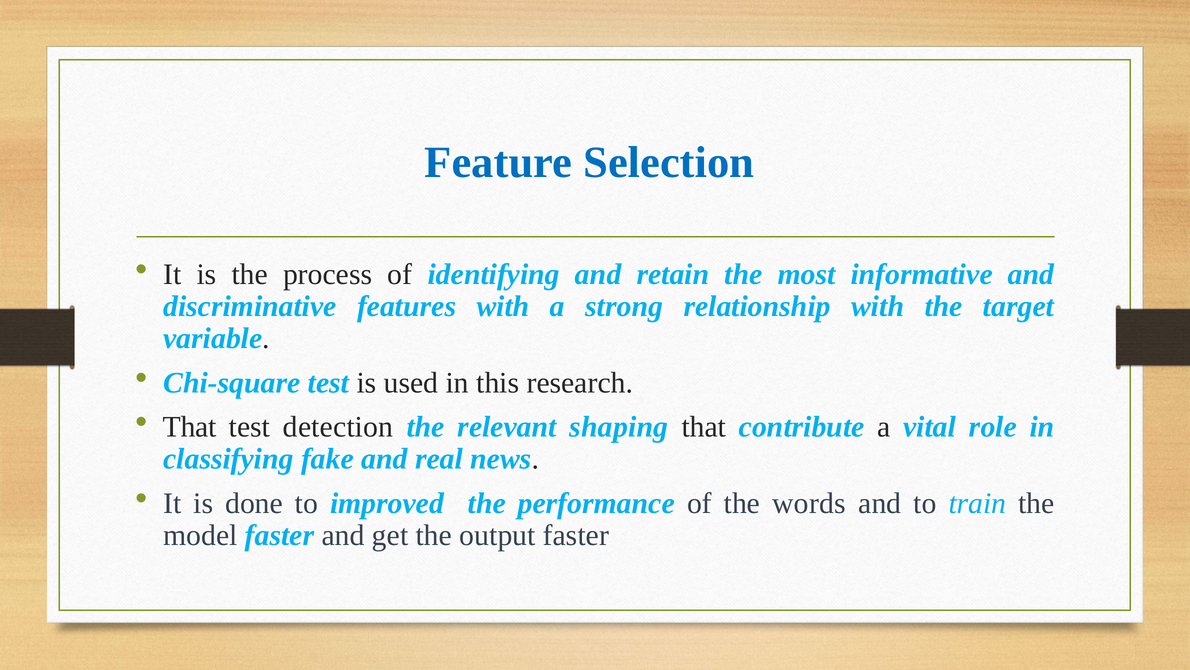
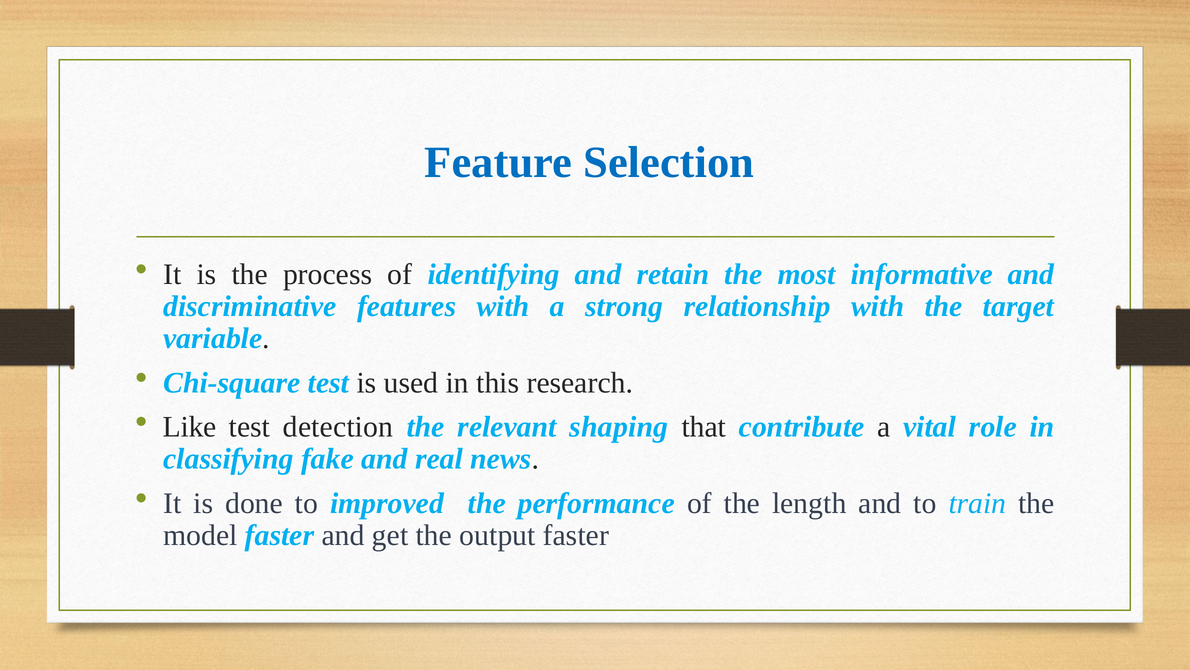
That: That -> Like (190, 426)
words: words -> length (809, 503)
